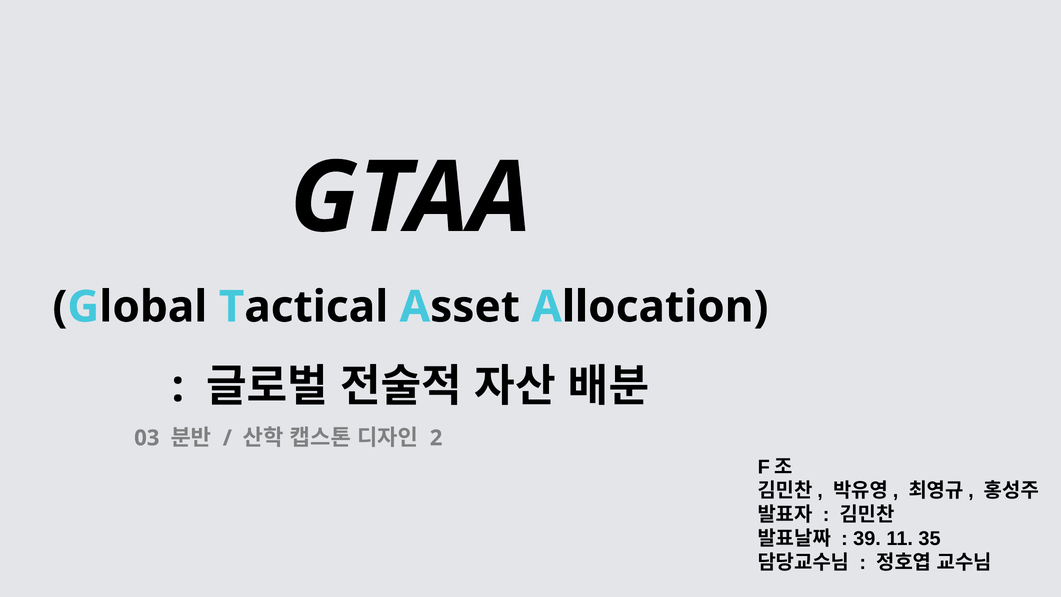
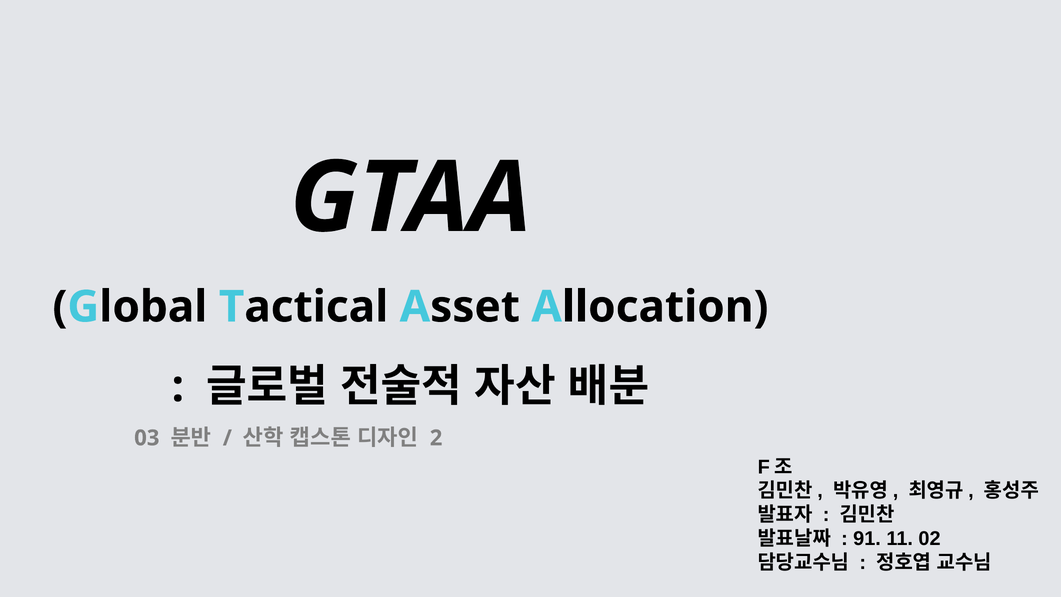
39: 39 -> 91 (867, 538)
35: 35 -> 02 (930, 538)
